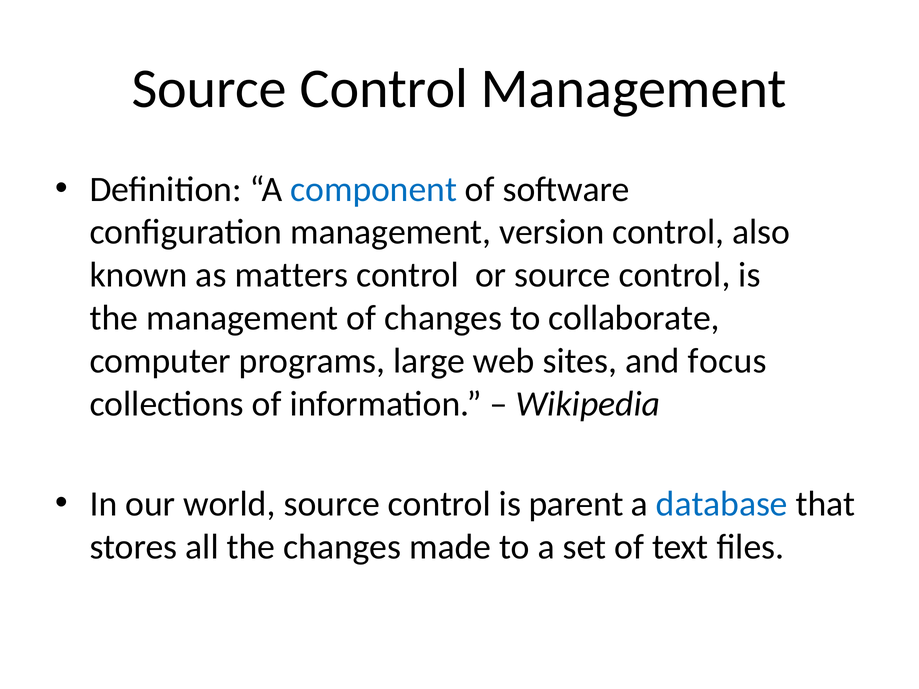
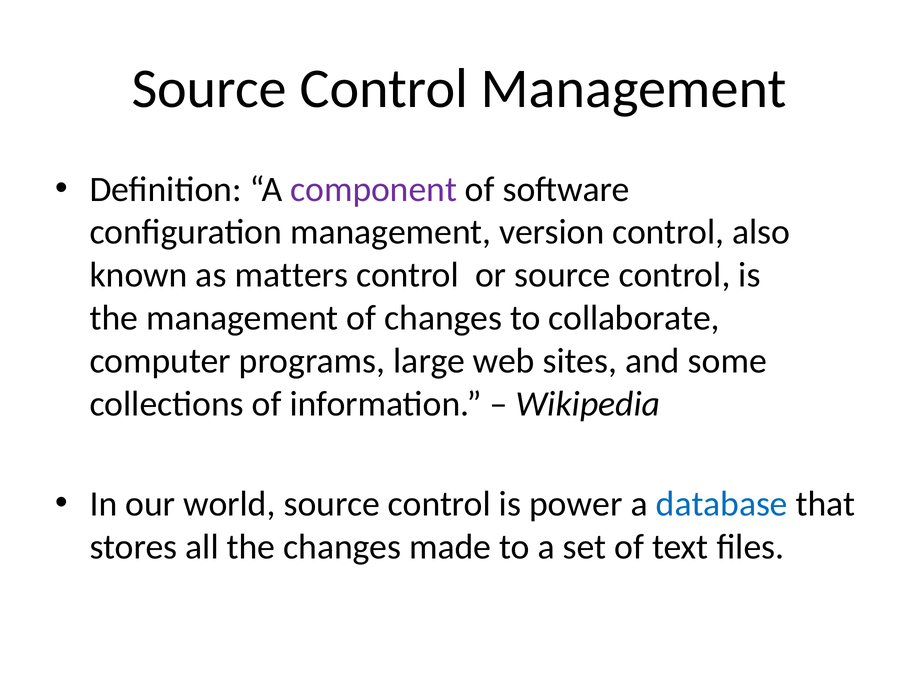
component colour: blue -> purple (374, 189)
focus: focus -> some (727, 361)
parent: parent -> power (576, 504)
